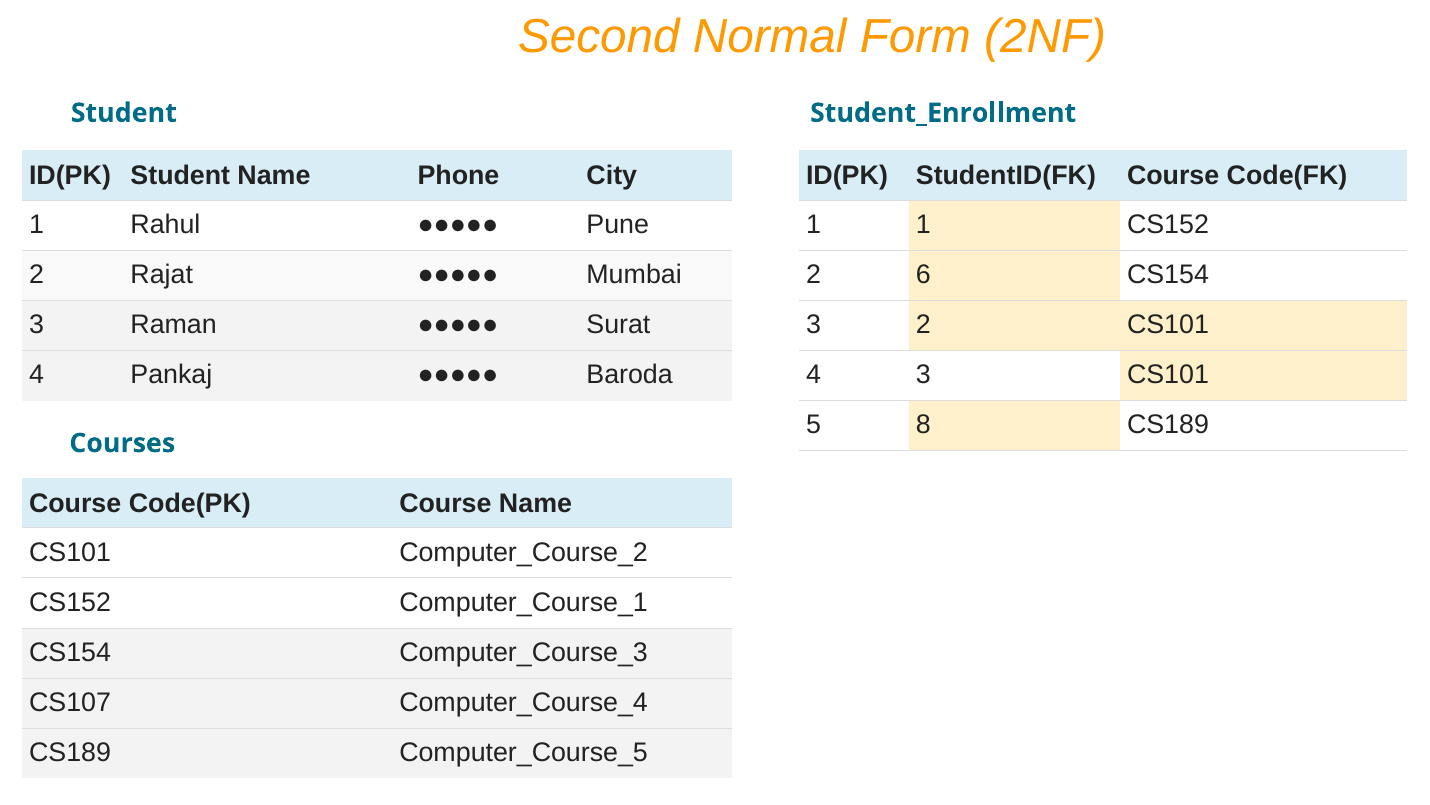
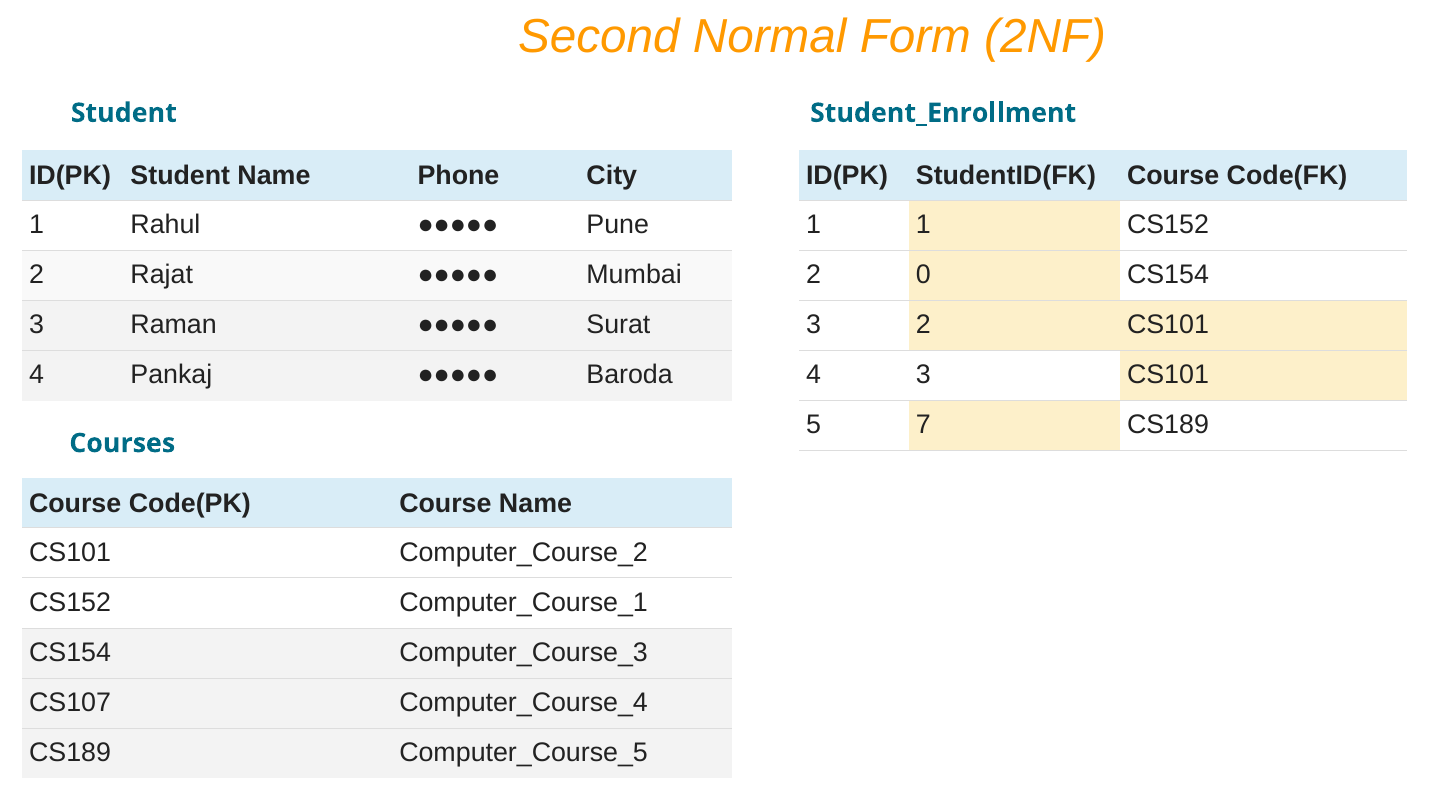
6: 6 -> 0 (923, 275)
8: 8 -> 7 (923, 425)
